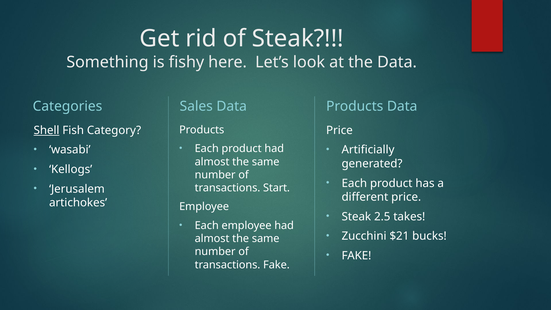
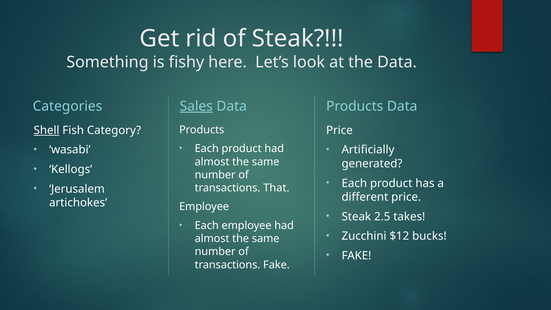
Sales underline: none -> present (196, 106)
Start: Start -> That (276, 188)
$21: $21 -> $12 (399, 236)
